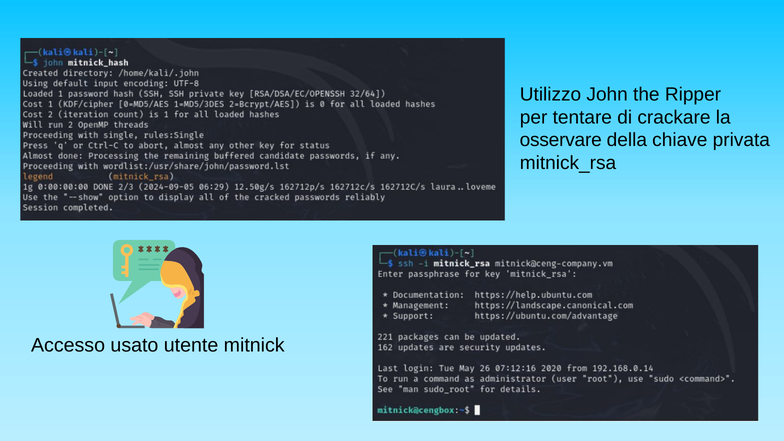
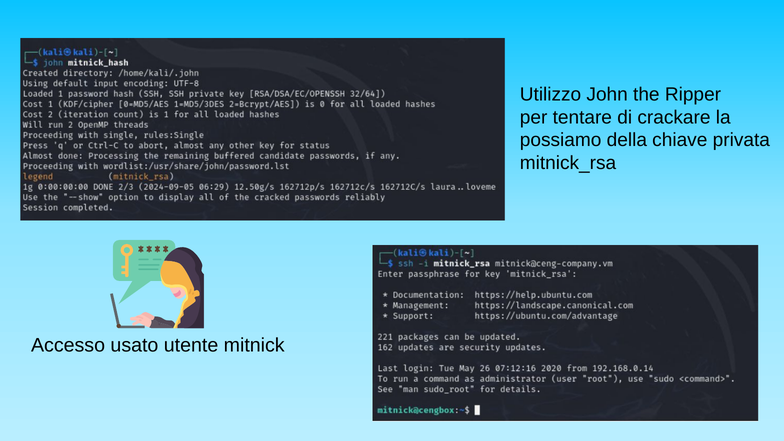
osservare: osservare -> possiamo (561, 140)
